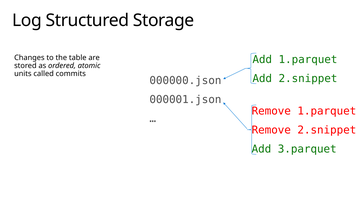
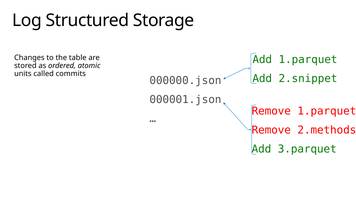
Remove 2.snippet: 2.snippet -> 2.methods (327, 130)
